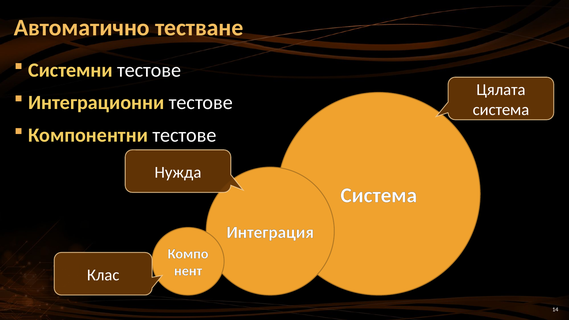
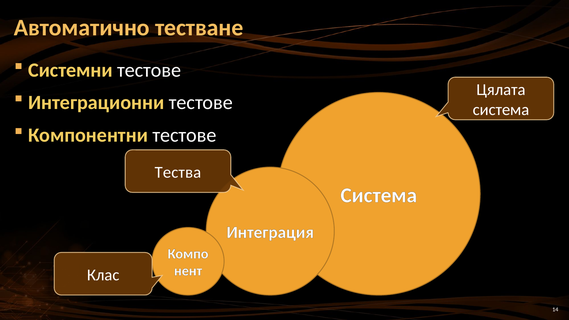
Нужда: Нужда -> Тества (178, 172)
